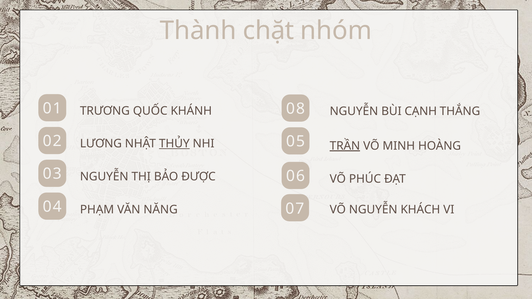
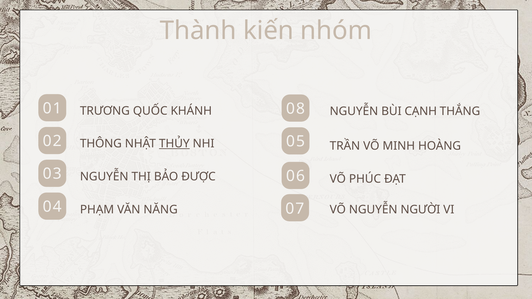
chặt: chặt -> kiến (269, 31)
LƯƠNG: LƯƠNG -> THÔNG (101, 144)
TRẦN underline: present -> none (345, 146)
KHÁCH: KHÁCH -> NGƯỜI (420, 210)
